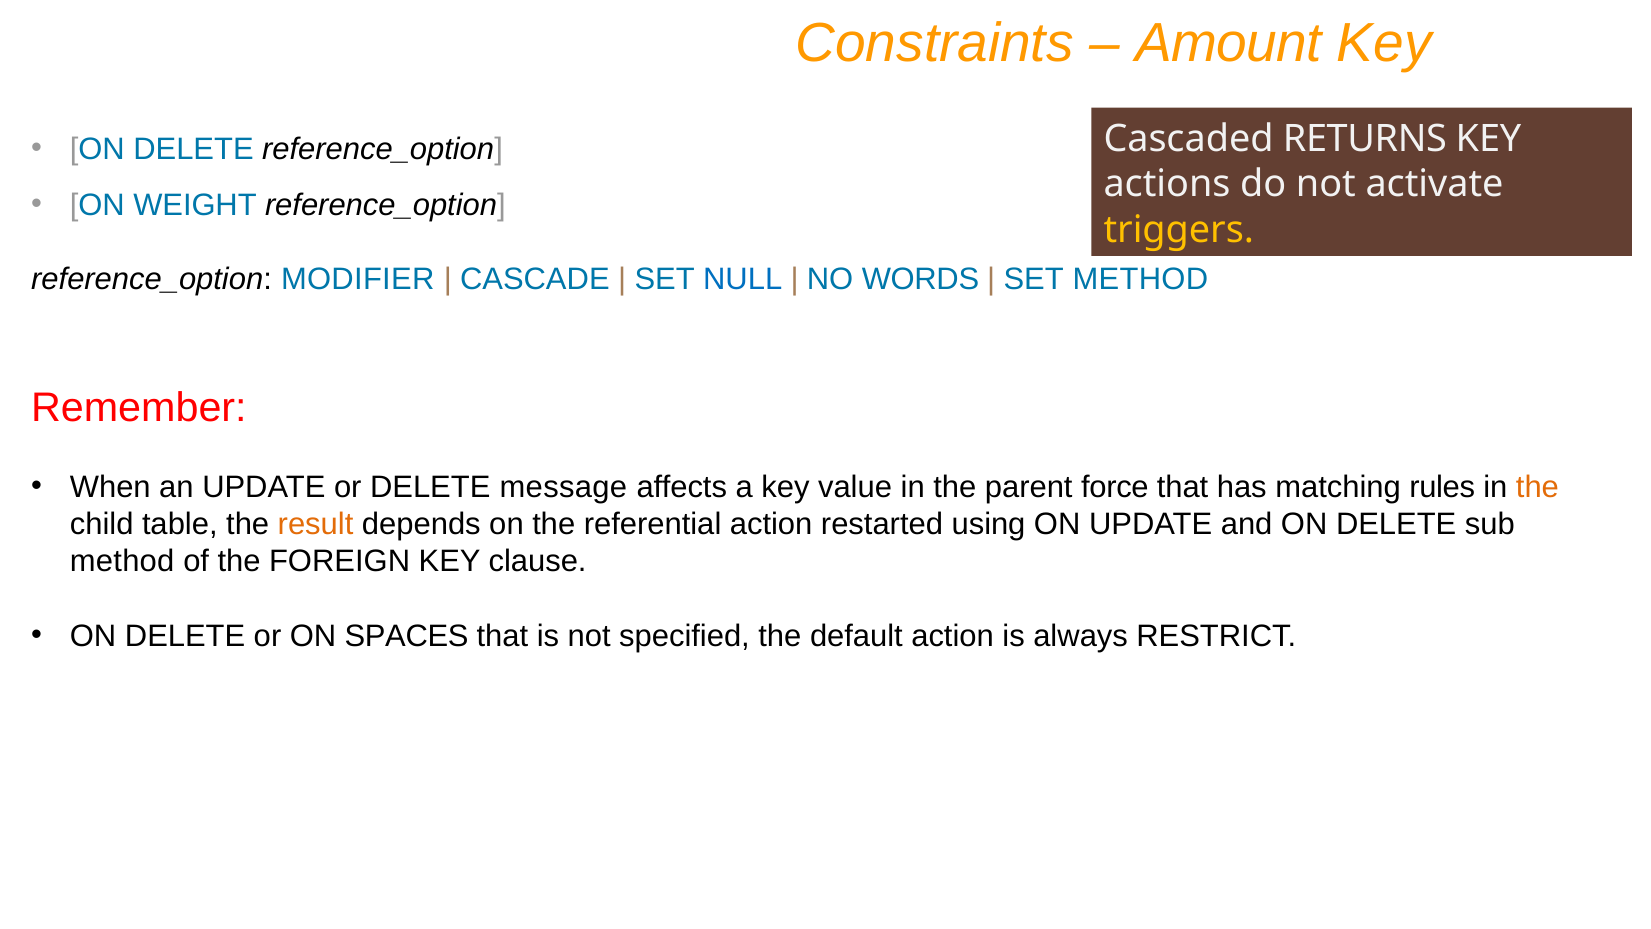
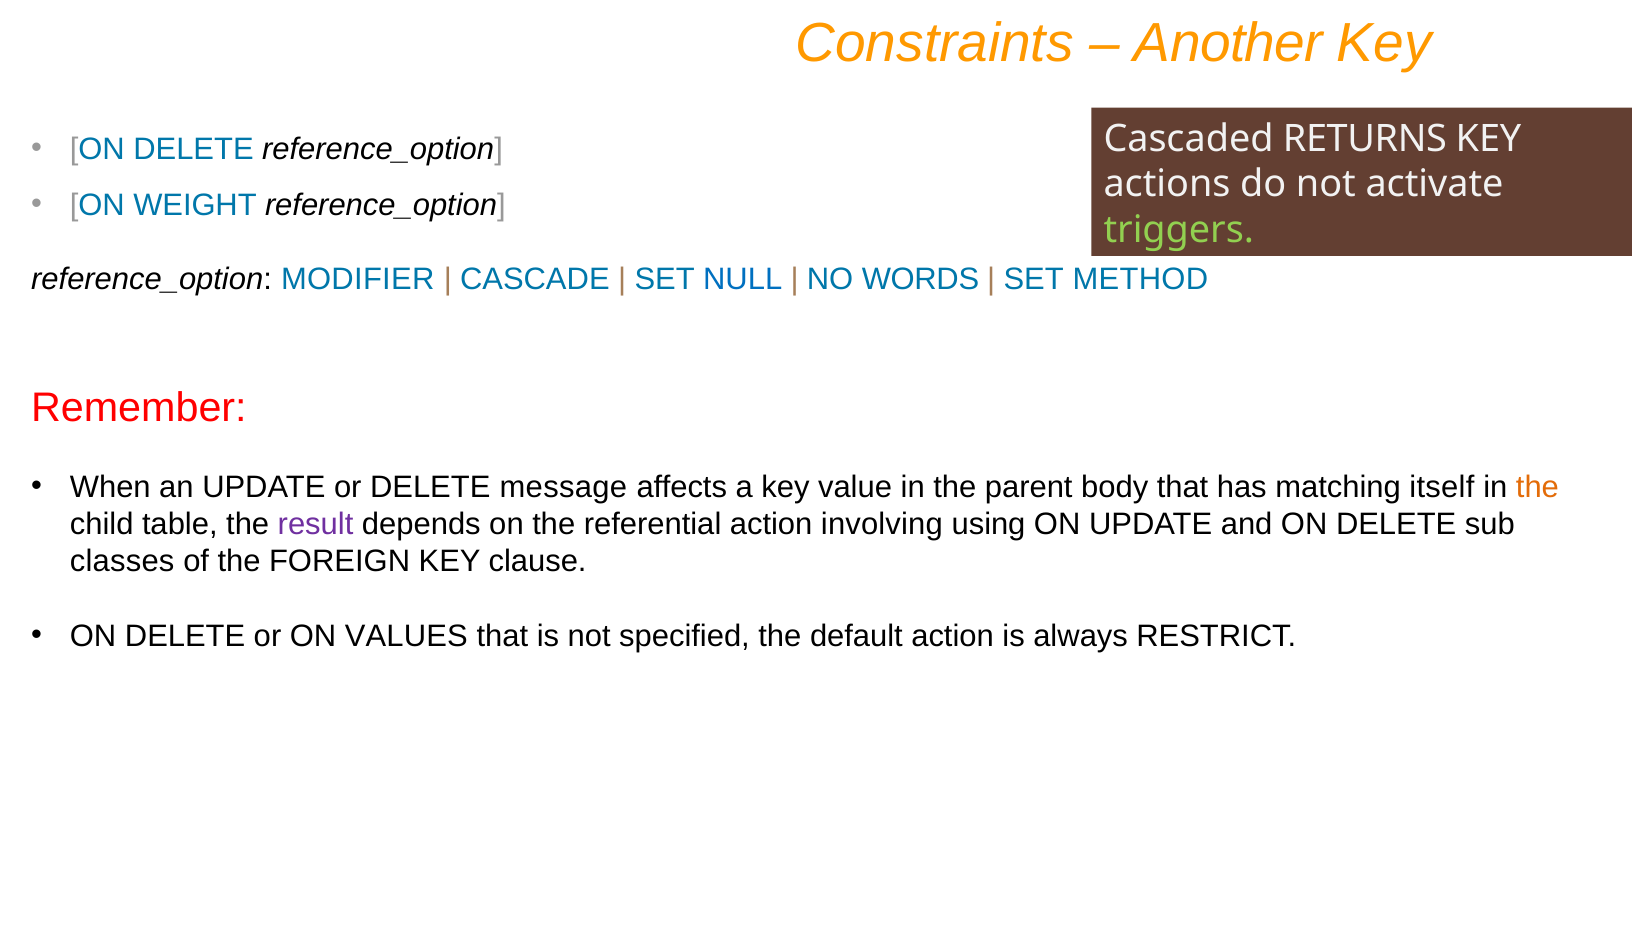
Amount: Amount -> Another (1229, 43)
triggers colour: yellow -> light green (1179, 230)
force: force -> body (1115, 487)
rules: rules -> itself (1442, 487)
result colour: orange -> purple (316, 524)
restarted: restarted -> involving (882, 524)
method: method -> classes (122, 562)
SPACES: SPACES -> VALUES (406, 636)
